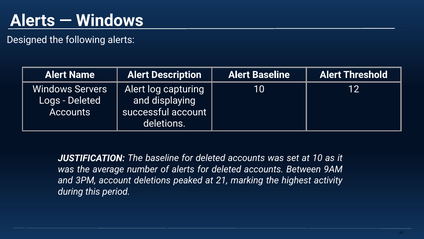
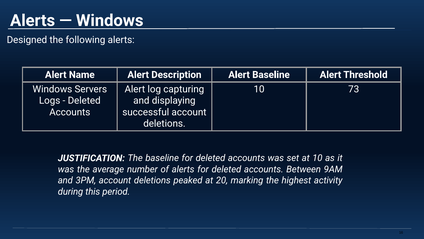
12: 12 -> 73 (354, 89)
21: 21 -> 20 (222, 180)
